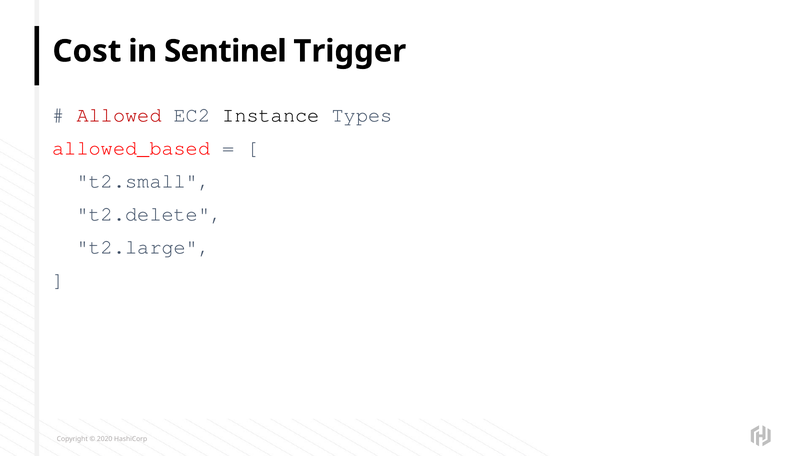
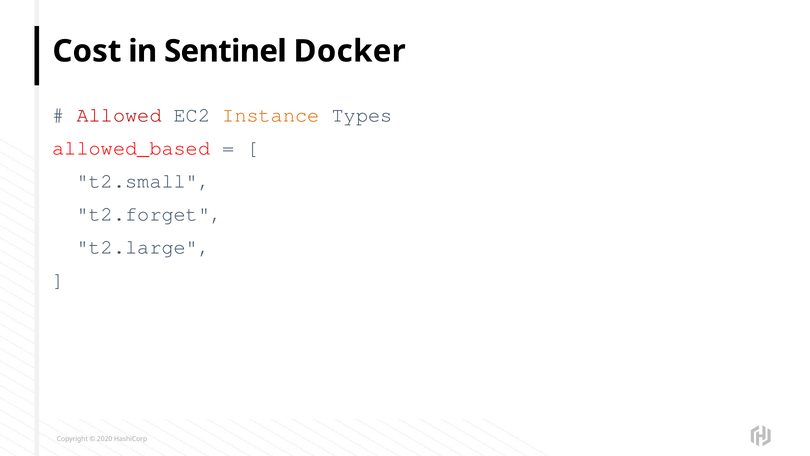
Trigger: Trigger -> Docker (350, 51)
Instance colour: black -> orange (271, 115)
t2.delete: t2.delete -> t2.forget (150, 214)
